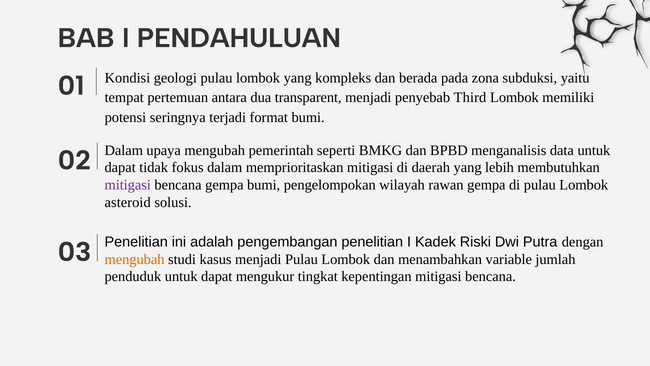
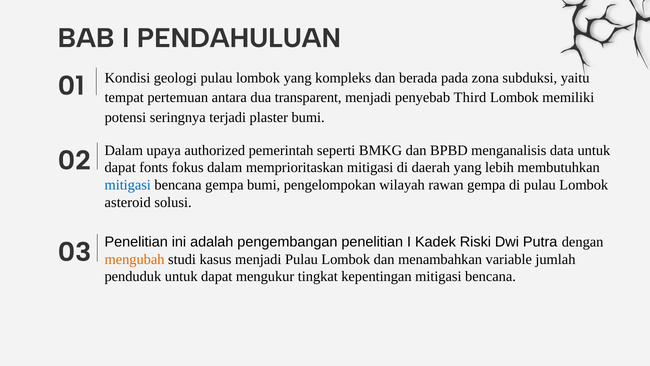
format: format -> plaster (269, 118)
upaya mengubah: mengubah -> authorized (215, 150)
tidak: tidak -> fonts (154, 167)
mitigasi colour: purple -> blue (128, 185)
